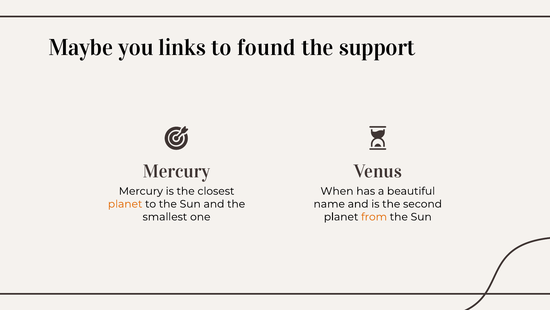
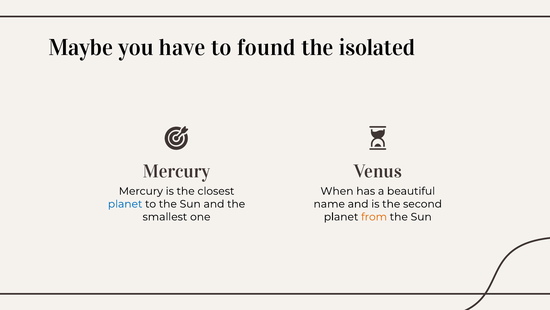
links: links -> have (182, 48)
support: support -> isolated (377, 48)
planet colour: orange -> blue (125, 204)
